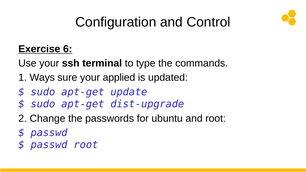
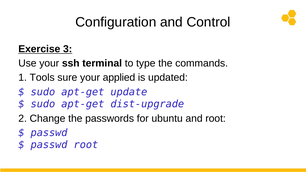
6: 6 -> 3 (68, 49)
Ways: Ways -> Tools (42, 78)
